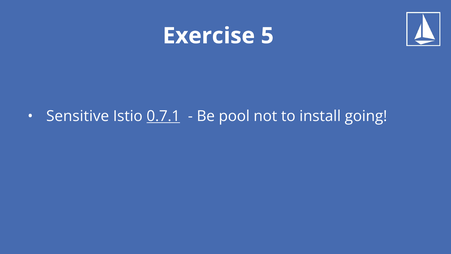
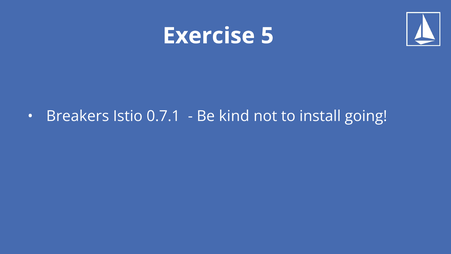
Sensitive: Sensitive -> Breakers (78, 116)
0.7.1 underline: present -> none (163, 116)
pool: pool -> kind (234, 116)
